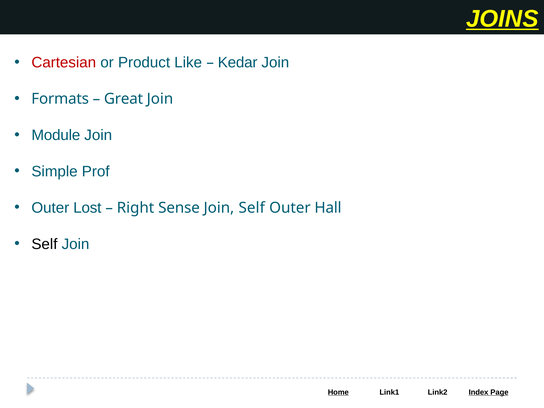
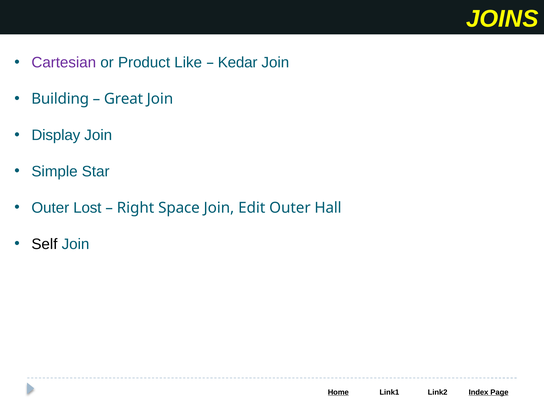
JOINS underline: present -> none (502, 19)
Cartesian colour: red -> purple (64, 63)
Formats: Formats -> Building (60, 99)
Module: Module -> Display (56, 135)
Prof: Prof -> Star (96, 172)
Sense: Sense -> Space (179, 208)
Join Self: Self -> Edit (252, 208)
